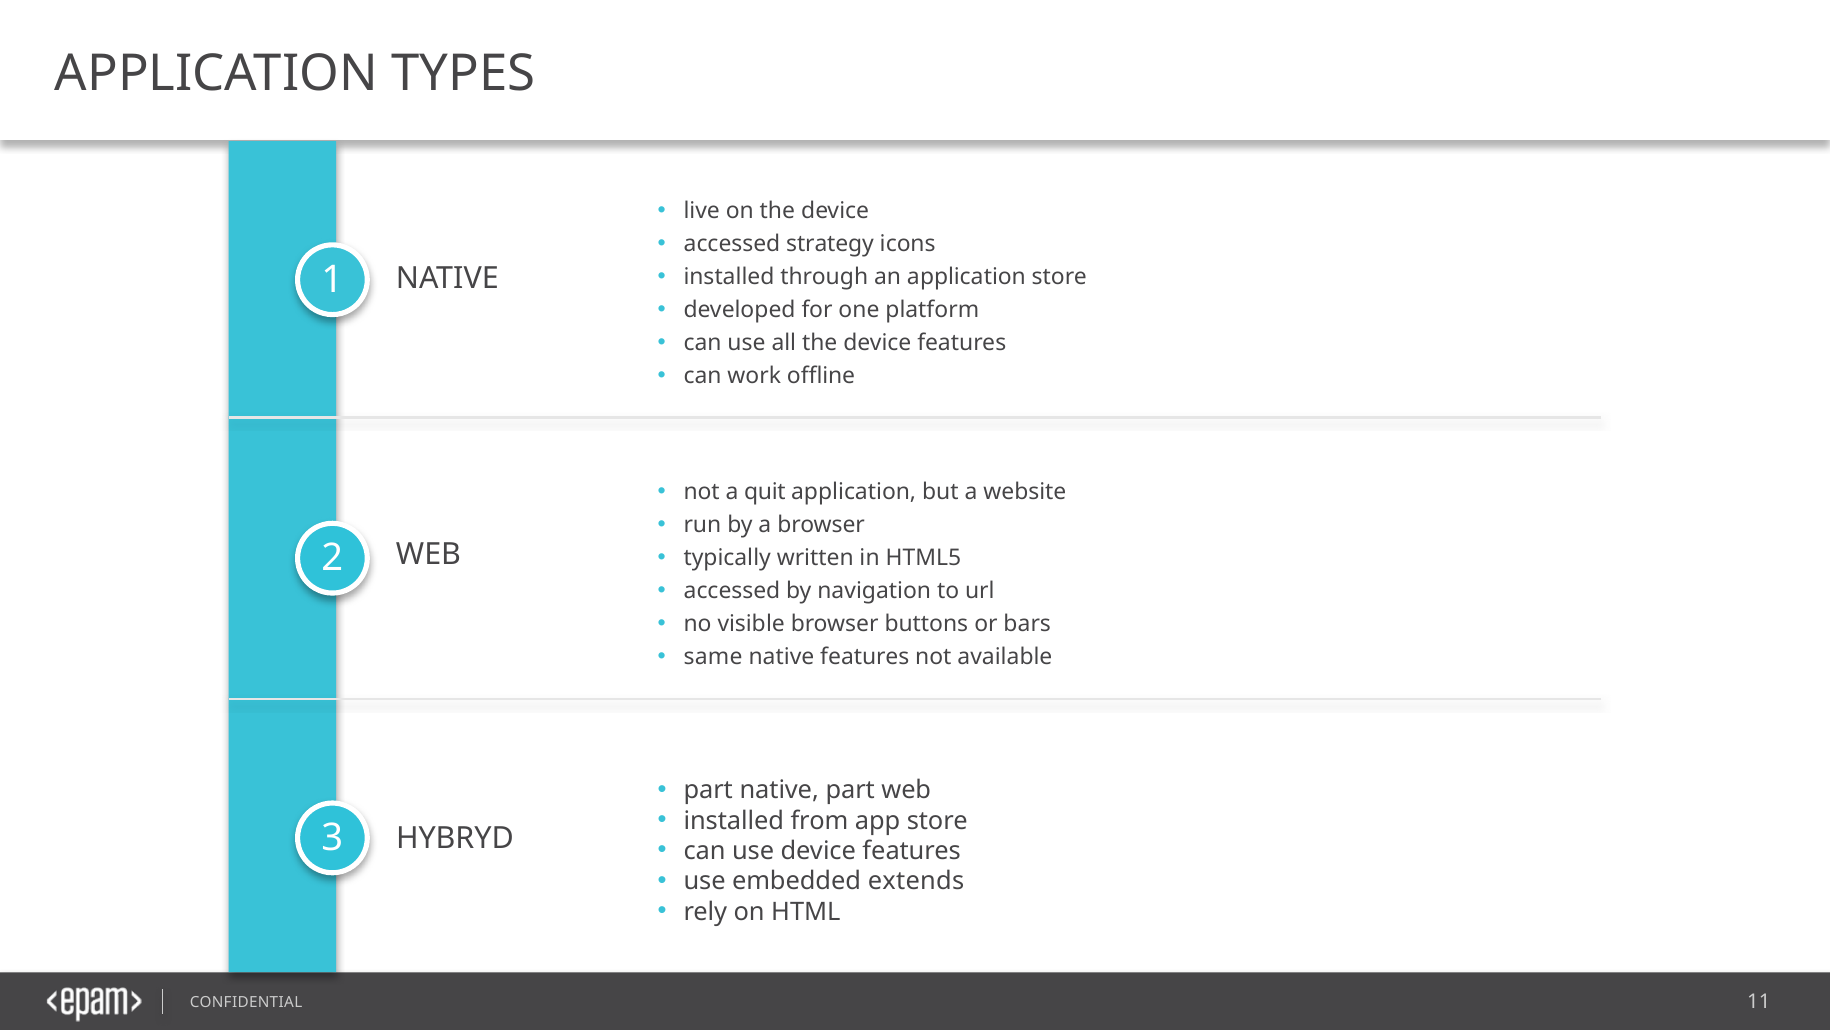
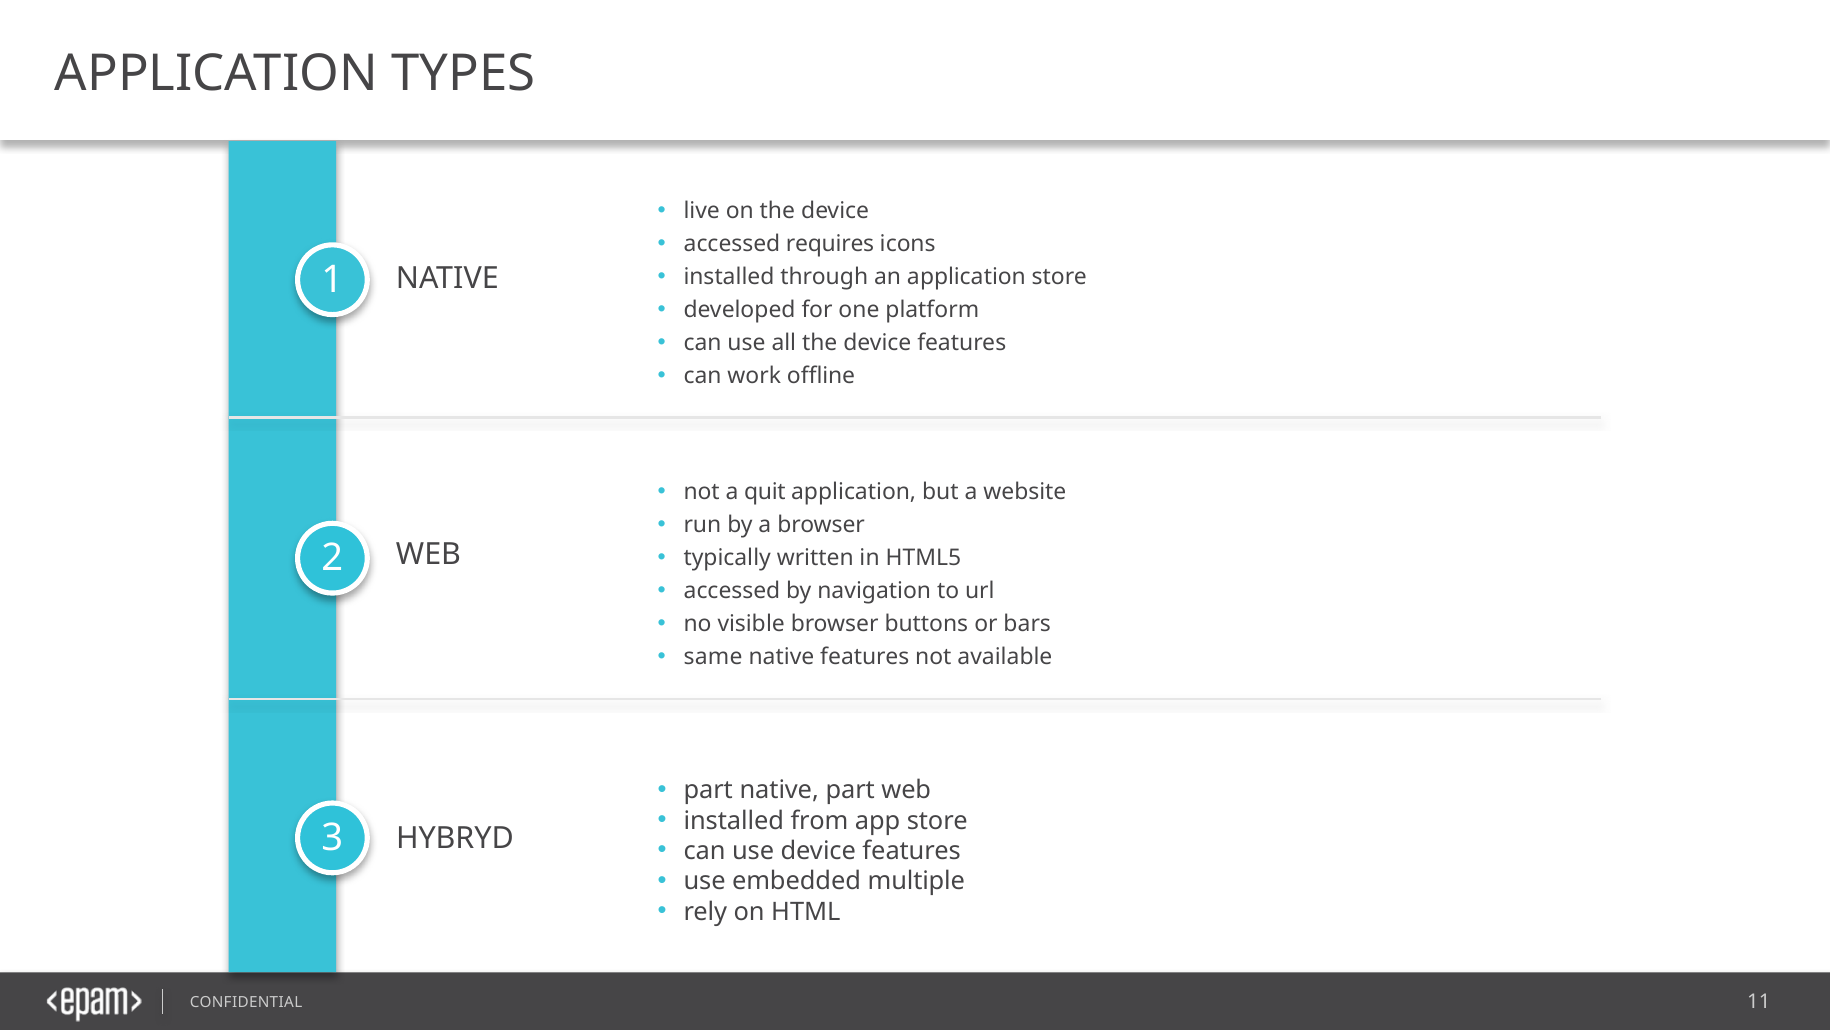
strategy: strategy -> requires (830, 244)
extends: extends -> multiple (916, 881)
